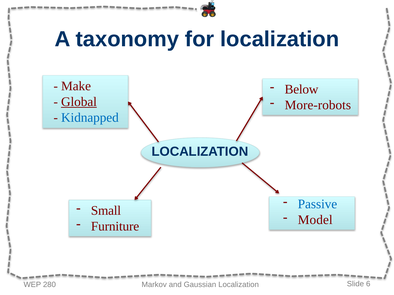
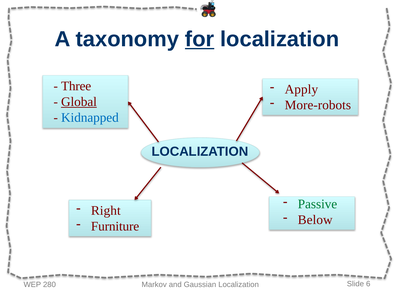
for underline: none -> present (200, 39)
Make: Make -> Three (76, 86)
Below: Below -> Apply (301, 90)
Passive colour: blue -> green (317, 204)
Small: Small -> Right (106, 211)
Model: Model -> Below (315, 220)
